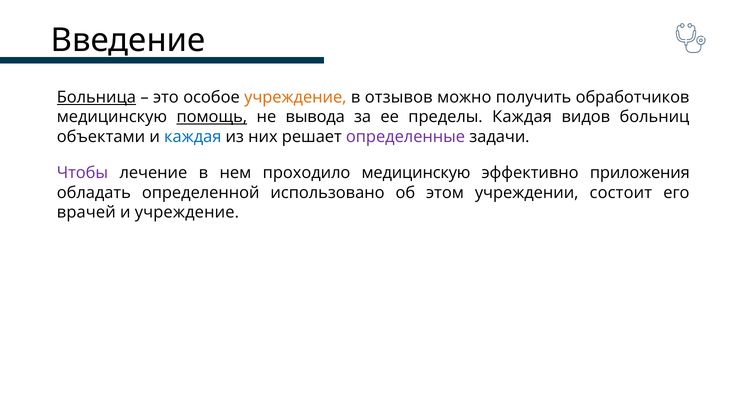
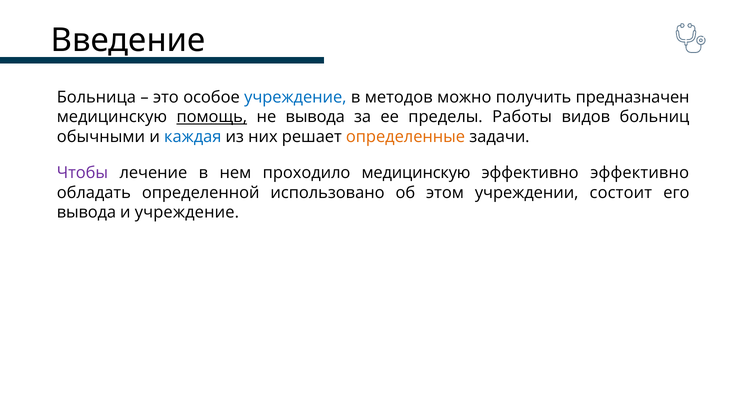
Больница underline: present -> none (96, 97)
учреждение colour: orange -> blue (295, 97)
отзывов: отзывов -> методов (399, 97)
обработчиков: обработчиков -> предназначен (633, 97)
пределы Каждая: Каждая -> Работы (522, 117)
объектами: объектами -> обычными (101, 137)
определенные colour: purple -> orange (406, 137)
эффективно приложения: приложения -> эффективно (640, 173)
врачей: врачей -> вывода (86, 212)
